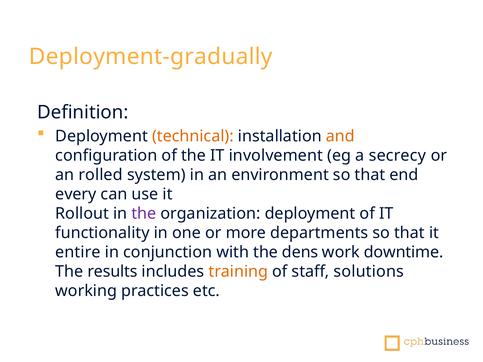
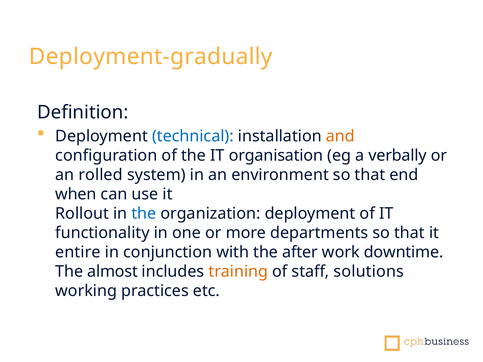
technical colour: orange -> blue (193, 136)
involvement: involvement -> organisation (276, 156)
secrecy: secrecy -> verbally (398, 156)
every: every -> when (76, 194)
the colour: purple -> blue (144, 214)
dens: dens -> after (300, 252)
results: results -> almost (113, 272)
